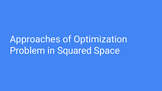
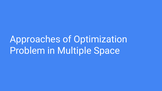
Squared: Squared -> Multiple (74, 51)
